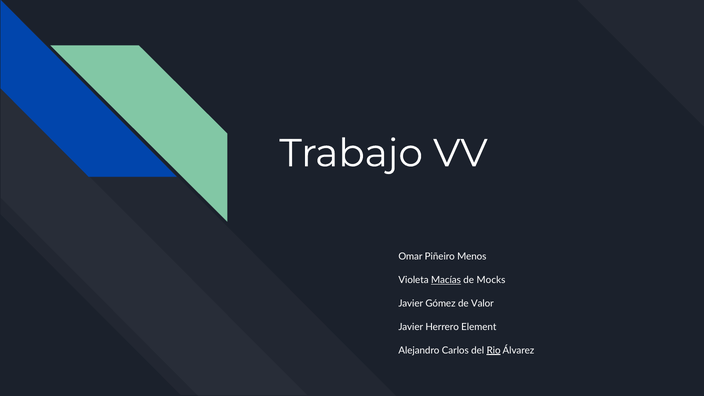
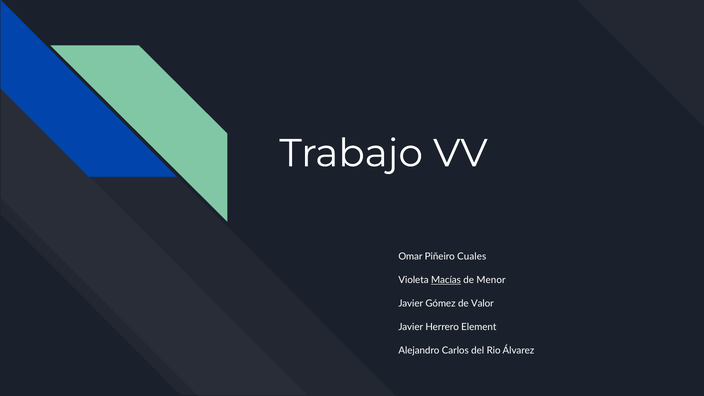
Menos: Menos -> Cuales (472, 257)
Mocks: Mocks -> Menor (491, 280)
Rio underline: present -> none (494, 350)
